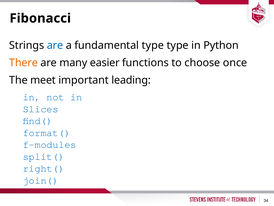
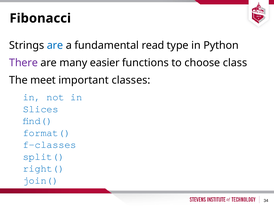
fundamental type: type -> read (153, 45)
There colour: orange -> purple (24, 63)
once: once -> class (235, 63)
leading: leading -> classes (131, 80)
f-modules: f-modules -> f-classes (50, 144)
